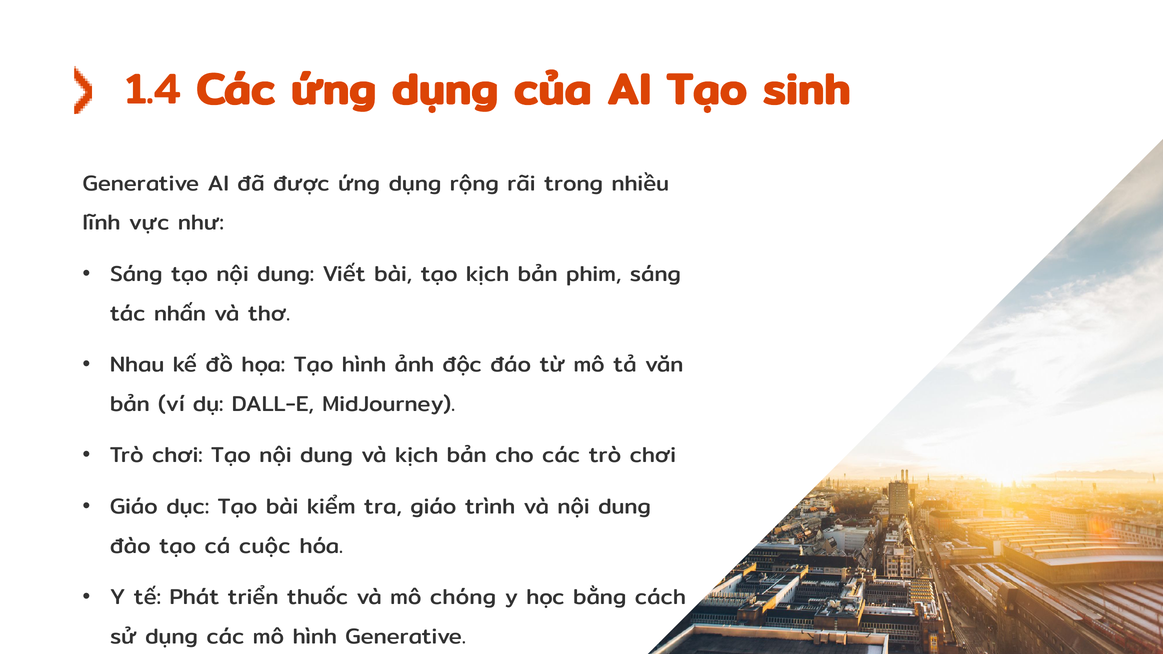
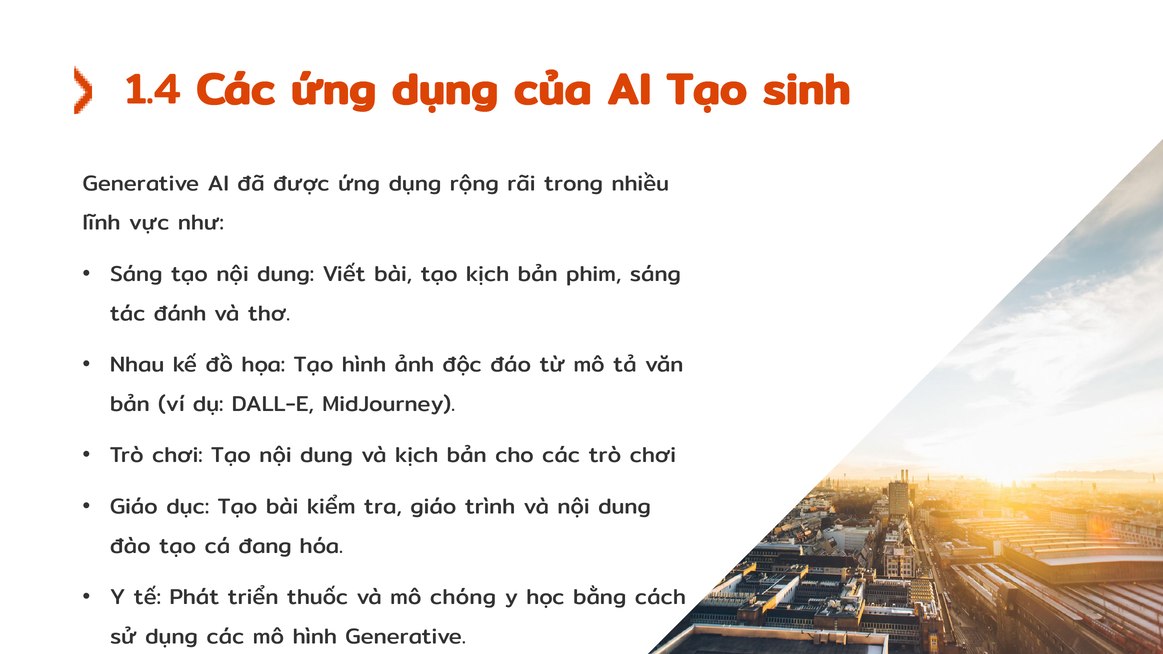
nhấn: nhấn -> đánh (180, 313)
cuộc: cuộc -> đang (265, 546)
